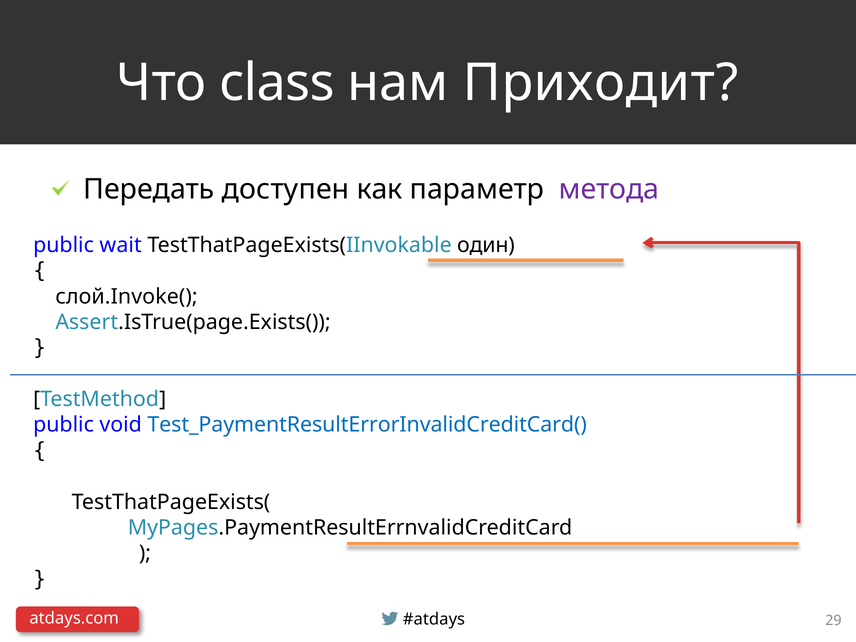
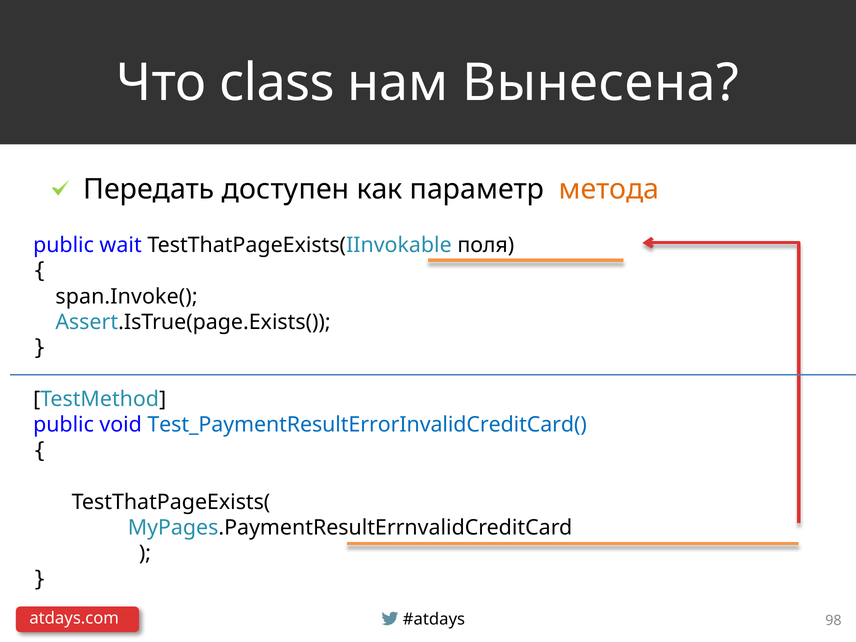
Приходит: Приходит -> Вынесена (601, 83)
метода colour: purple -> orange (609, 189)
один: один -> поля (486, 245)
слой.Invoke(: слой.Invoke( -> span.Invoke( (127, 297)
29: 29 -> 98 (834, 621)
